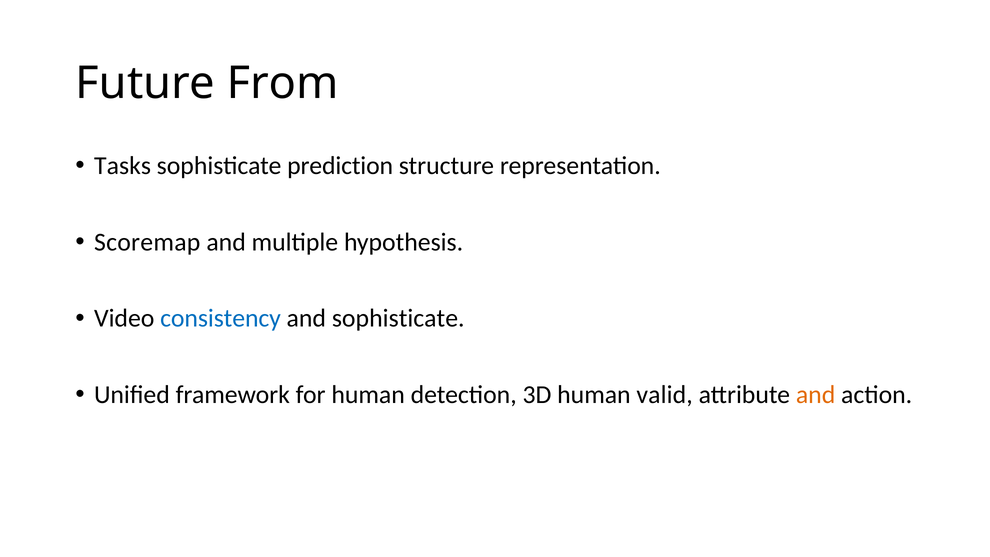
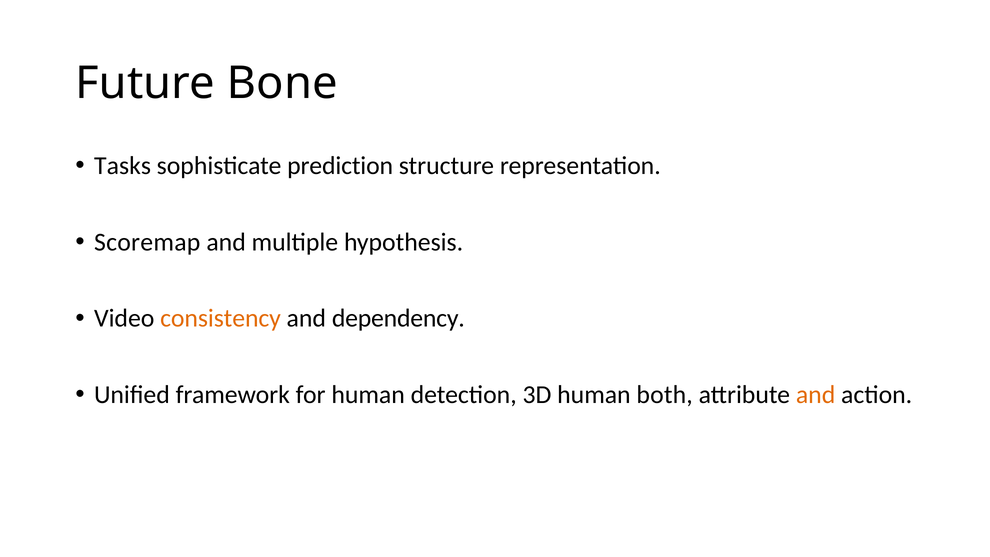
From: From -> Bone (282, 83)
consistency colour: blue -> orange (221, 318)
and sophisticate: sophisticate -> dependency (398, 318)
valid: valid -> both (665, 395)
